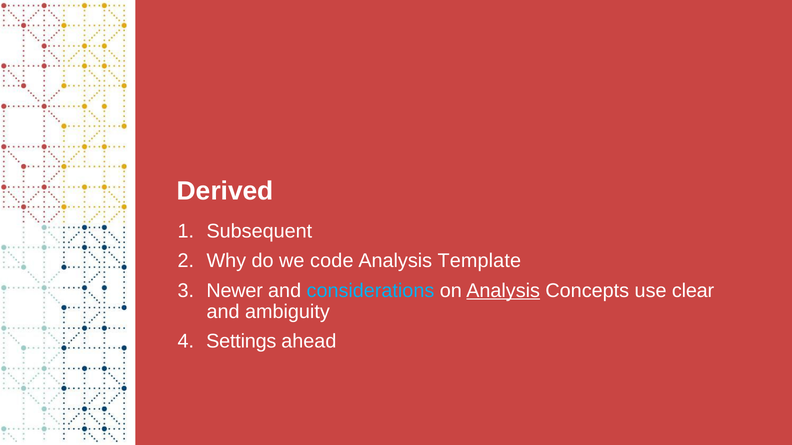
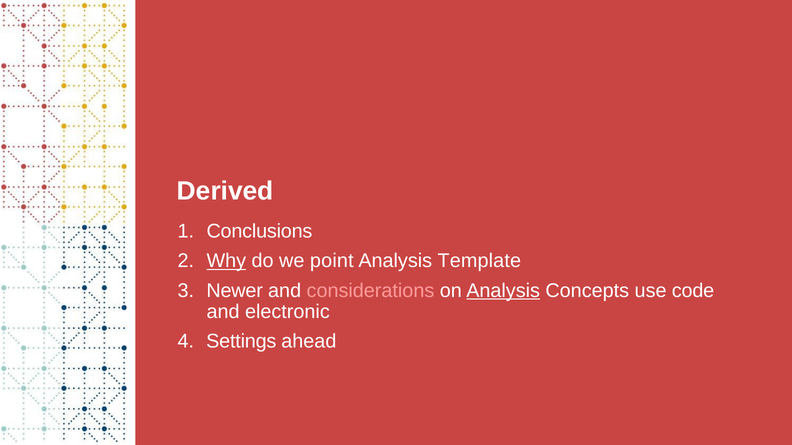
Subsequent: Subsequent -> Conclusions (259, 232)
Why underline: none -> present (226, 261)
code: code -> point (332, 261)
considerations colour: light blue -> pink (370, 291)
clear: clear -> code (693, 291)
ambiguity: ambiguity -> electronic (287, 312)
